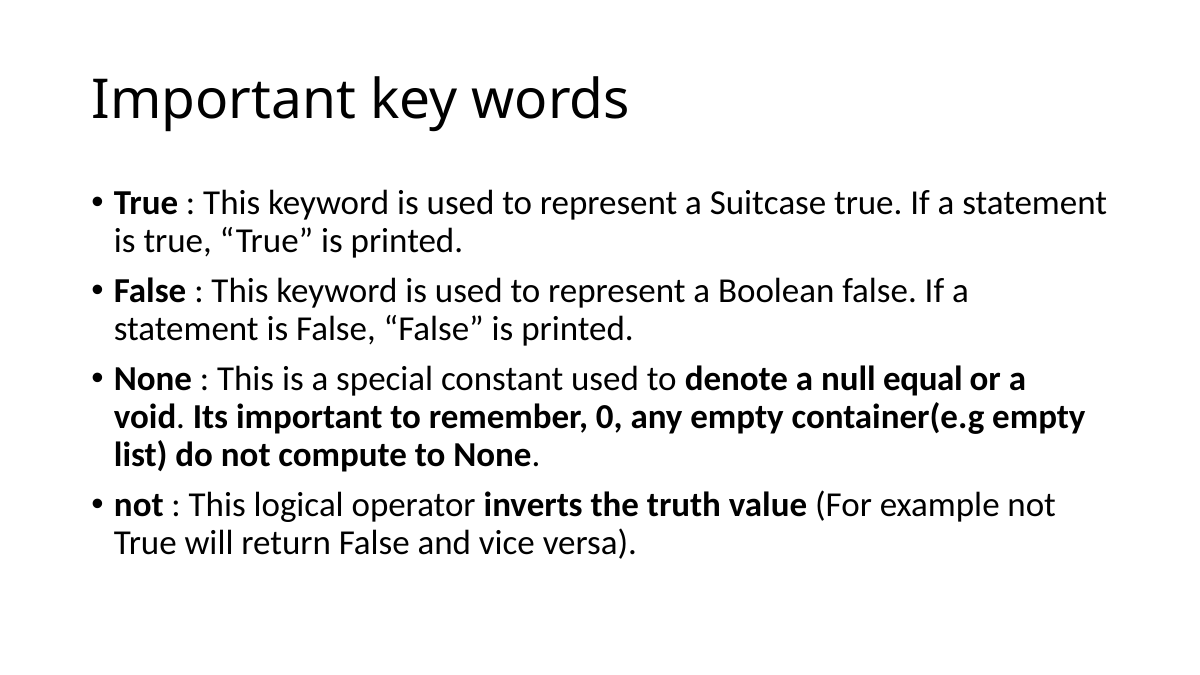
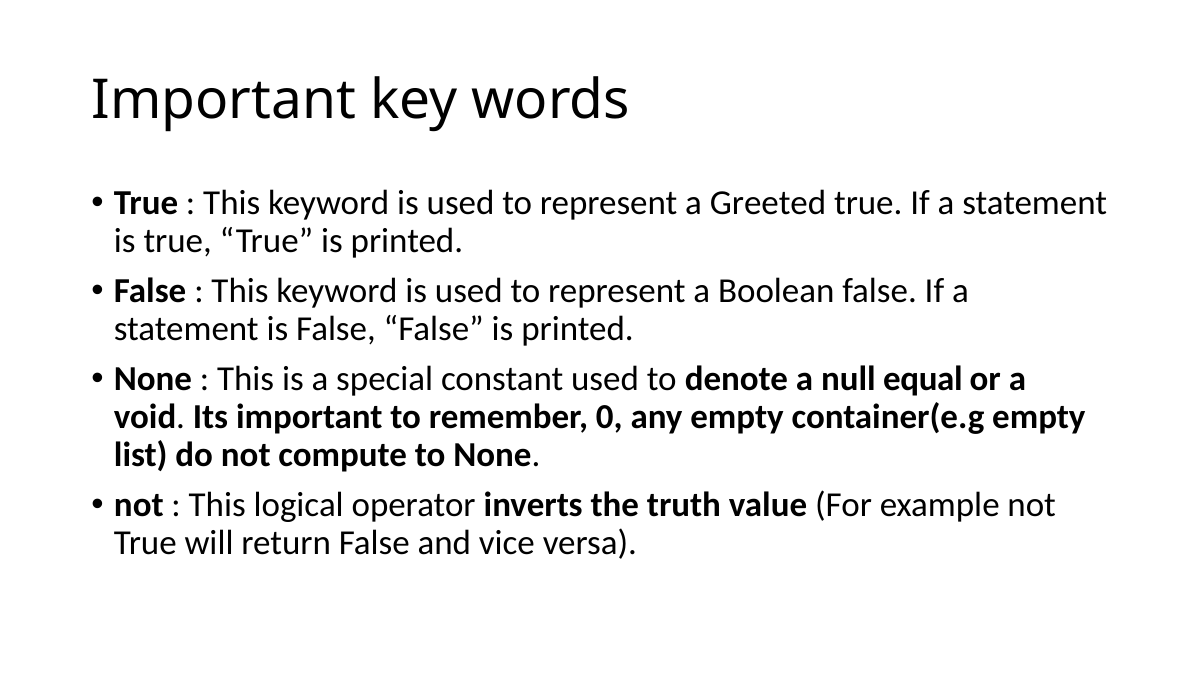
Suitcase: Suitcase -> Greeted (768, 203)
